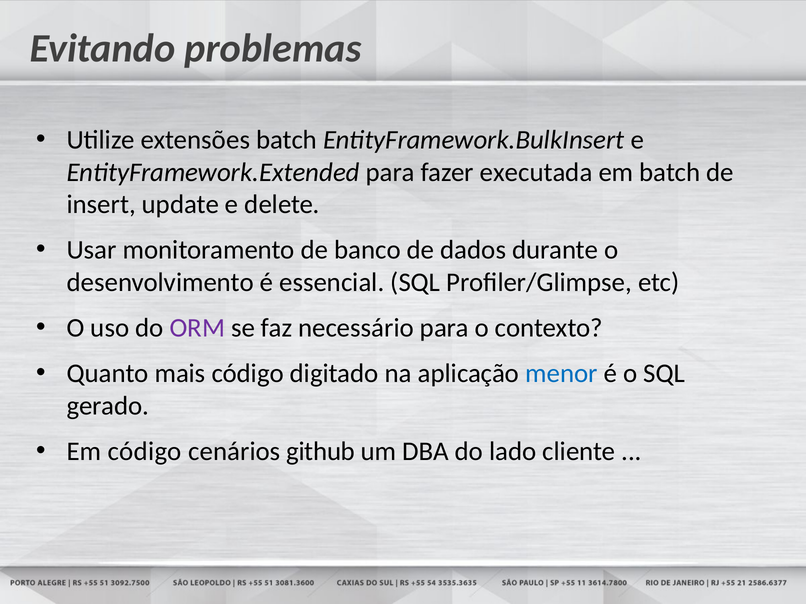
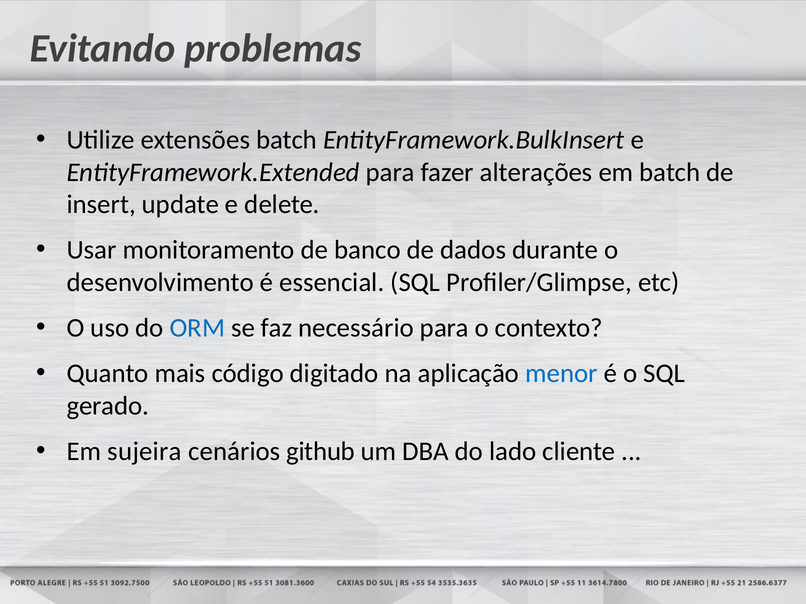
executada: executada -> alterações (536, 172)
ORM colour: purple -> blue (197, 328)
Em código: código -> sujeira (145, 452)
